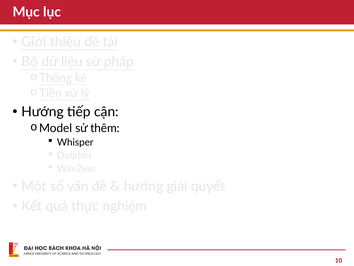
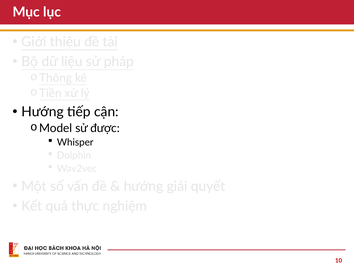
thêm: thêm -> được (105, 128)
